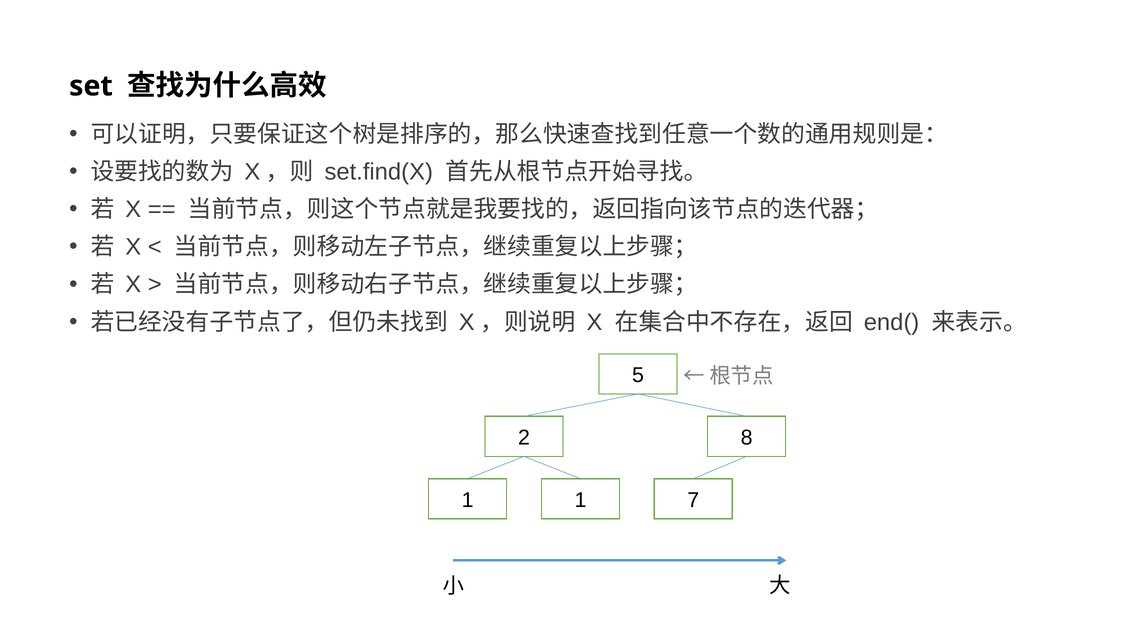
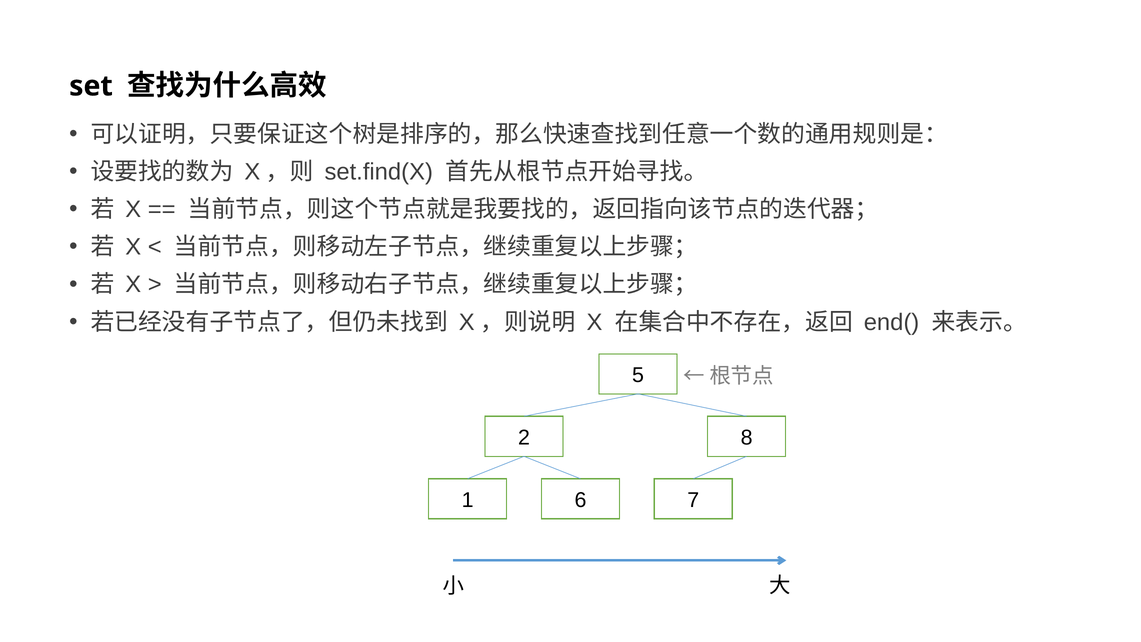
1 1: 1 -> 6 (580, 500)
